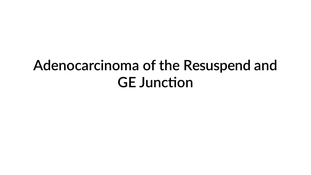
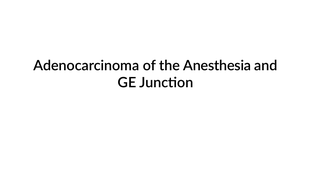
Resuspend: Resuspend -> Anesthesia (217, 66)
